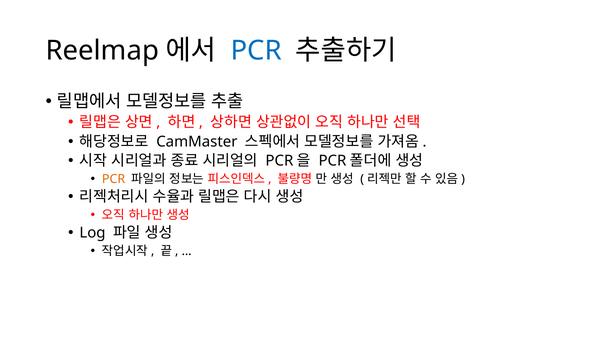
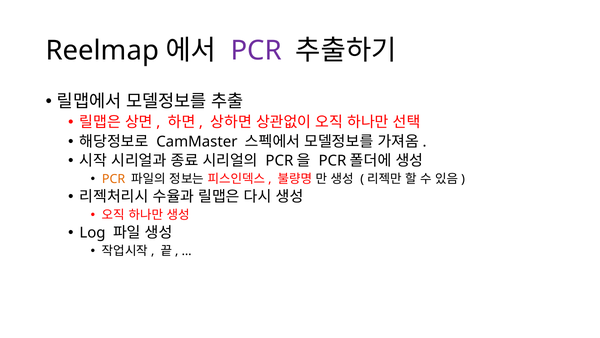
PCR colour: blue -> purple (256, 50)
